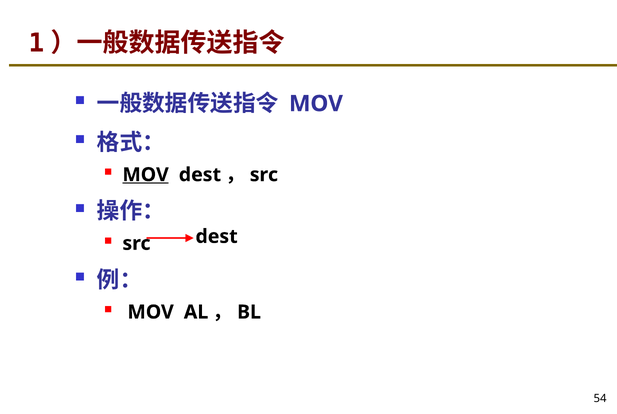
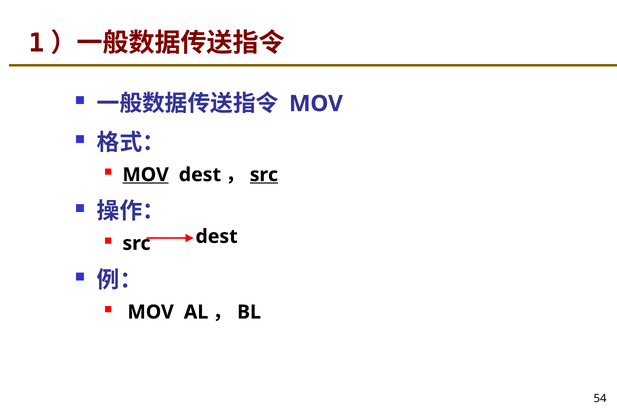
src underline: none -> present (264, 175)
